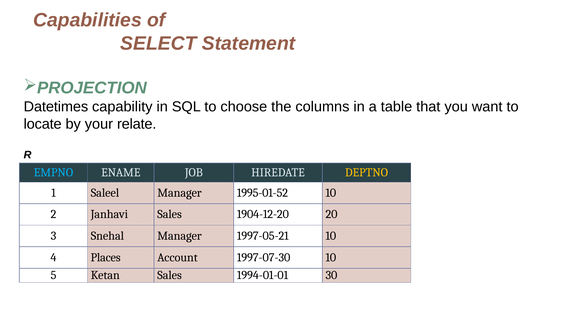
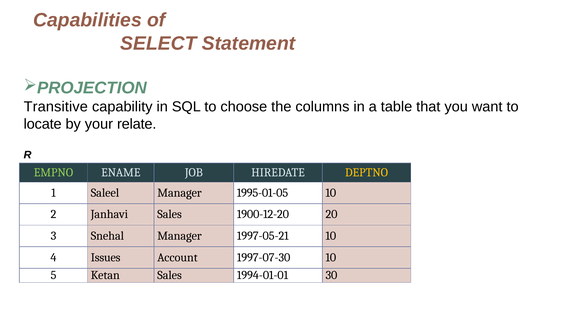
Datetimes: Datetimes -> Transitive (56, 107)
EMPNO colour: light blue -> light green (53, 173)
1995-01-52: 1995-01-52 -> 1995-01-05 (262, 193)
1904-12-20: 1904-12-20 -> 1900-12-20 (263, 215)
Places: Places -> Issues (106, 258)
